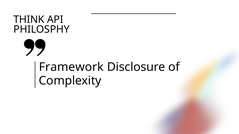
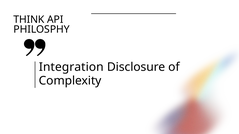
Framework: Framework -> Integration (71, 67)
